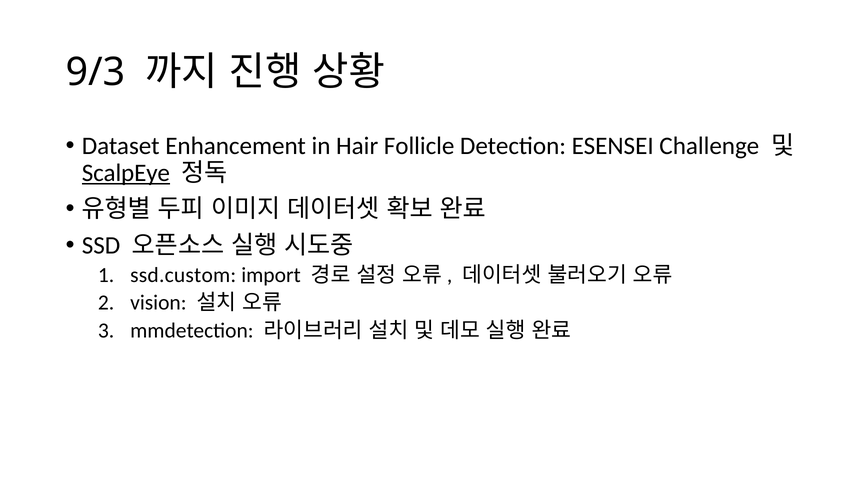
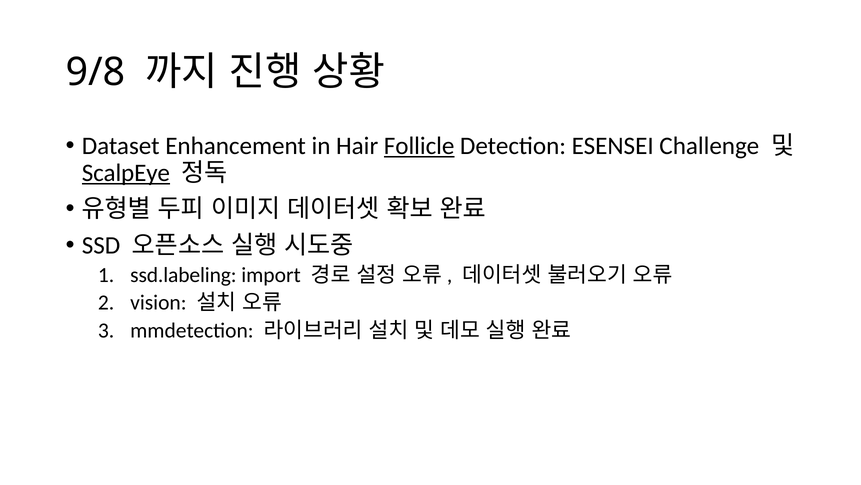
9/3: 9/3 -> 9/8 (96, 72)
Follicle underline: none -> present (419, 146)
ssd.custom: ssd.custom -> ssd.labeling (183, 275)
